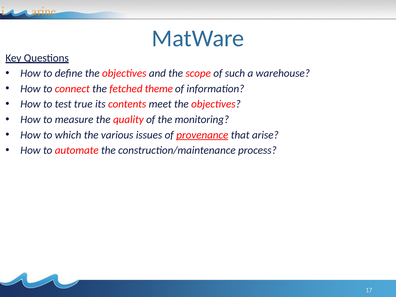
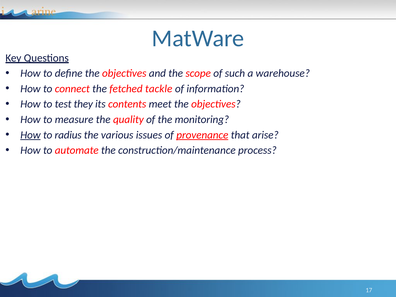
theme: theme -> tackle (159, 89)
true: true -> they (83, 104)
How underline: none -> present (30, 135)
which: which -> radius (68, 135)
